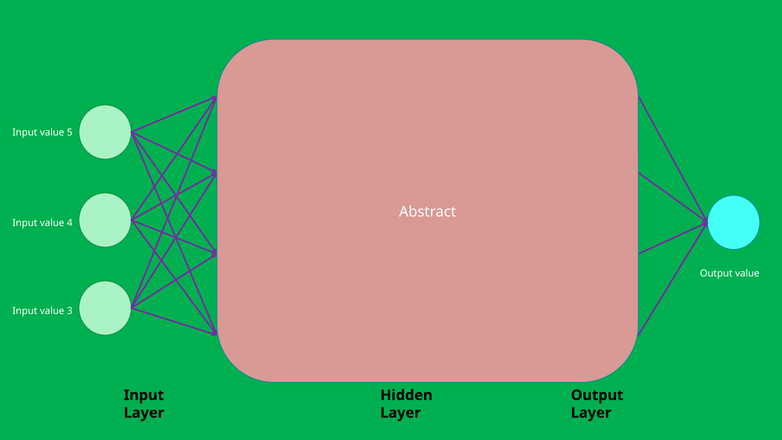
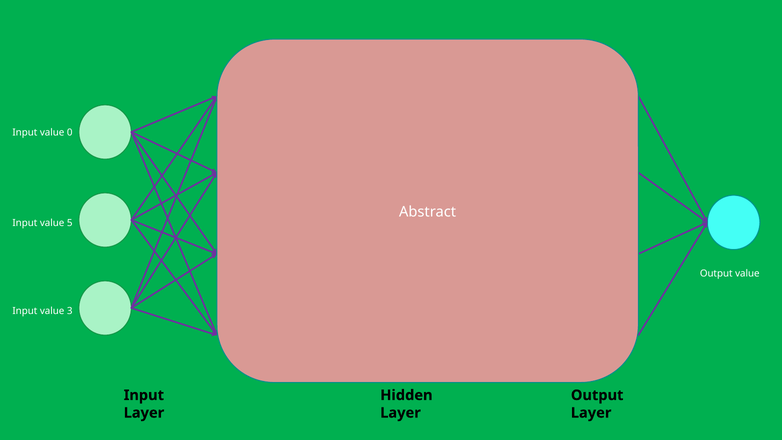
5: 5 -> 0 (70, 132)
4: 4 -> 5 (70, 223)
